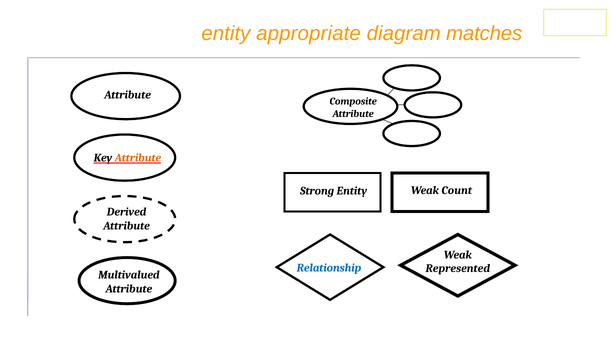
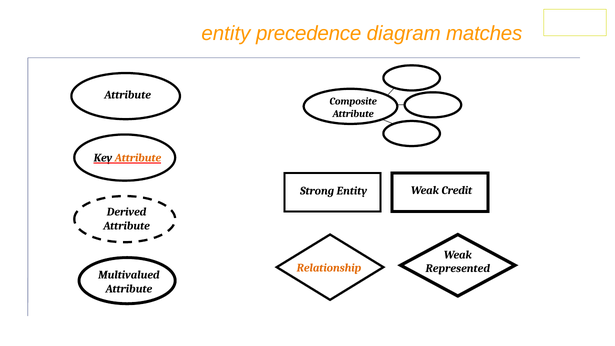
appropriate: appropriate -> precedence (309, 33)
Count: Count -> Credit (457, 190)
Relationship colour: blue -> orange (329, 268)
